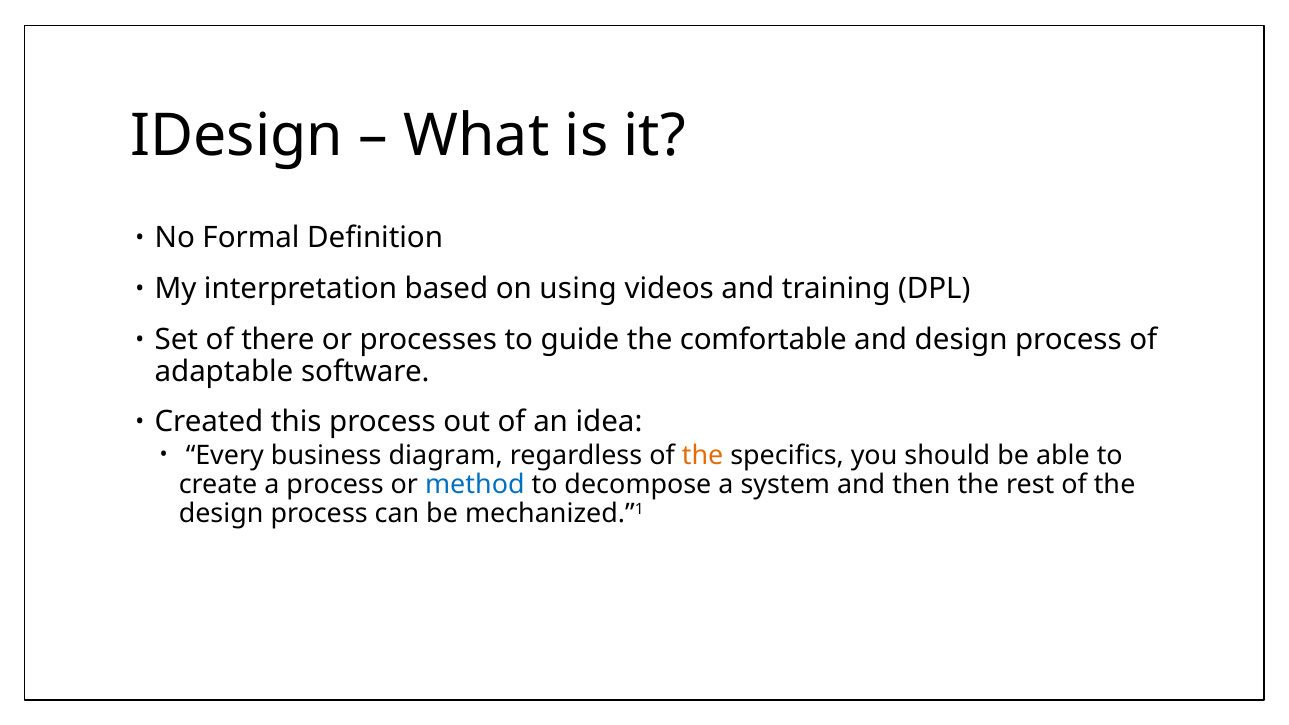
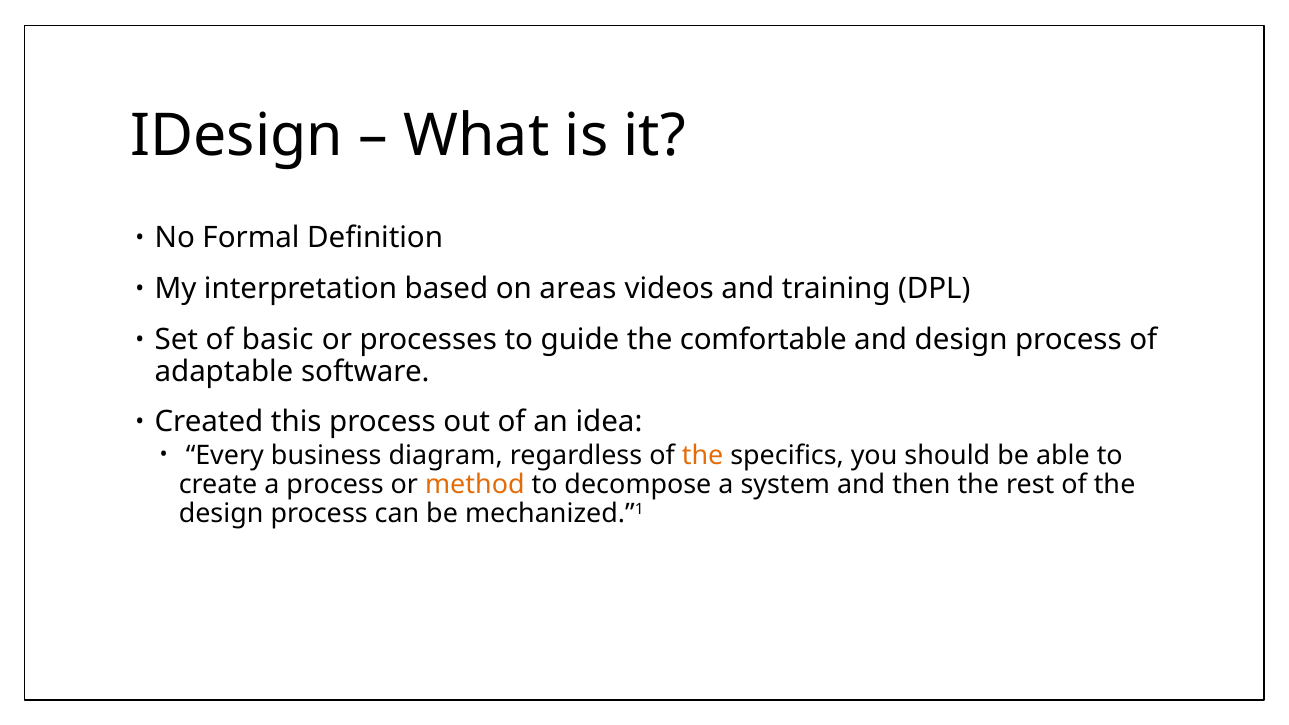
using: using -> areas (578, 289)
there: there -> basic (278, 339)
method colour: blue -> orange (475, 484)
